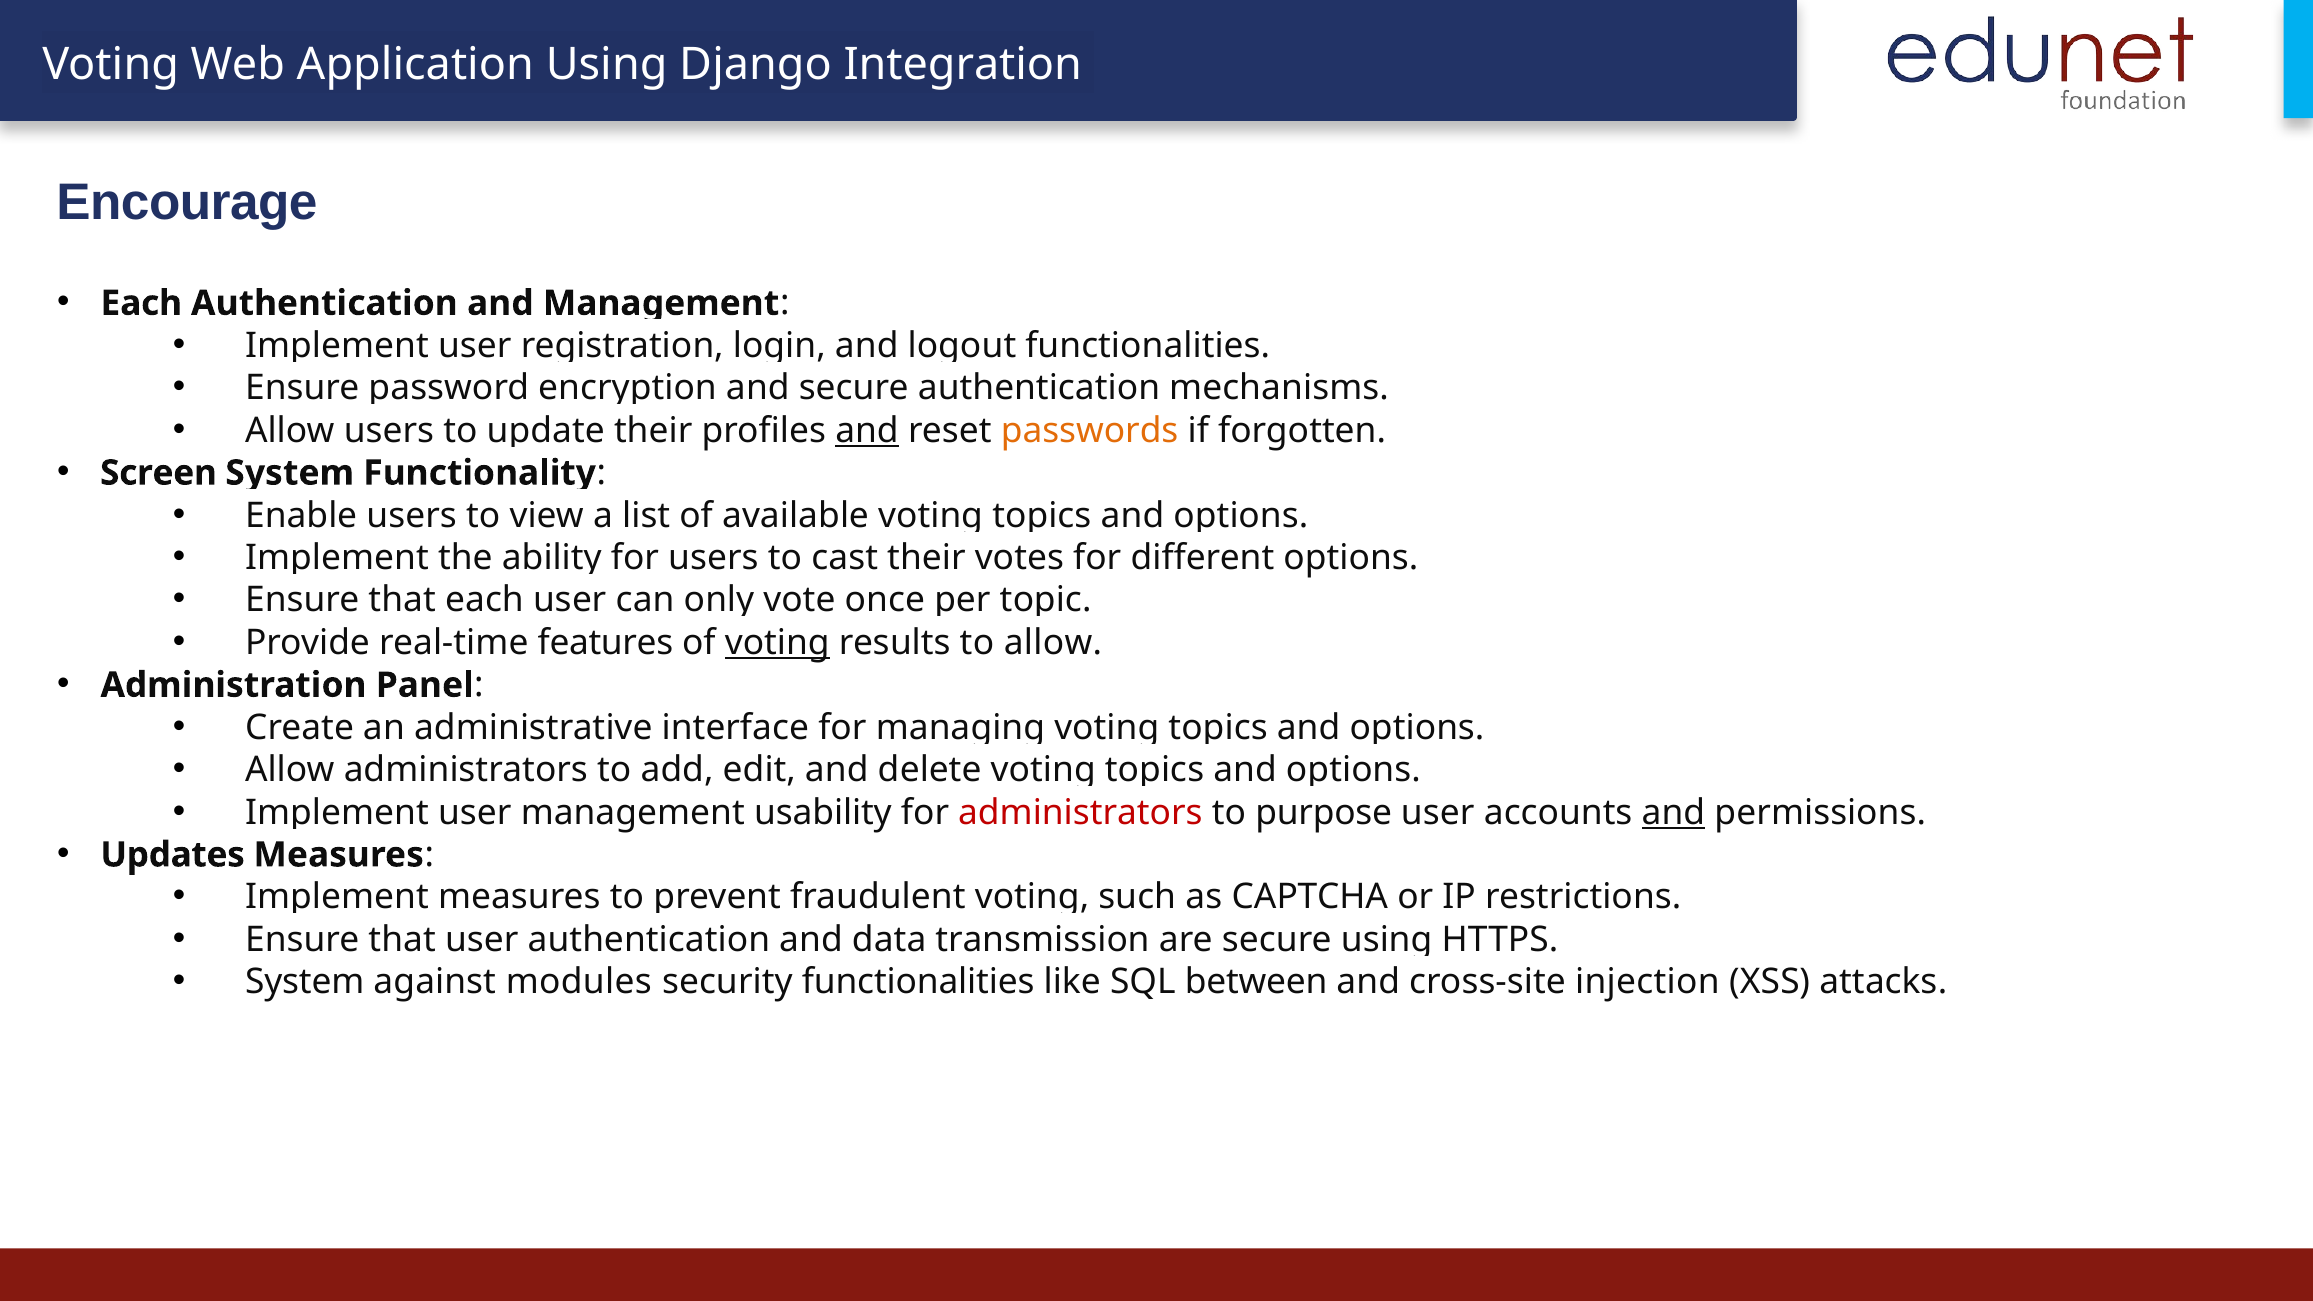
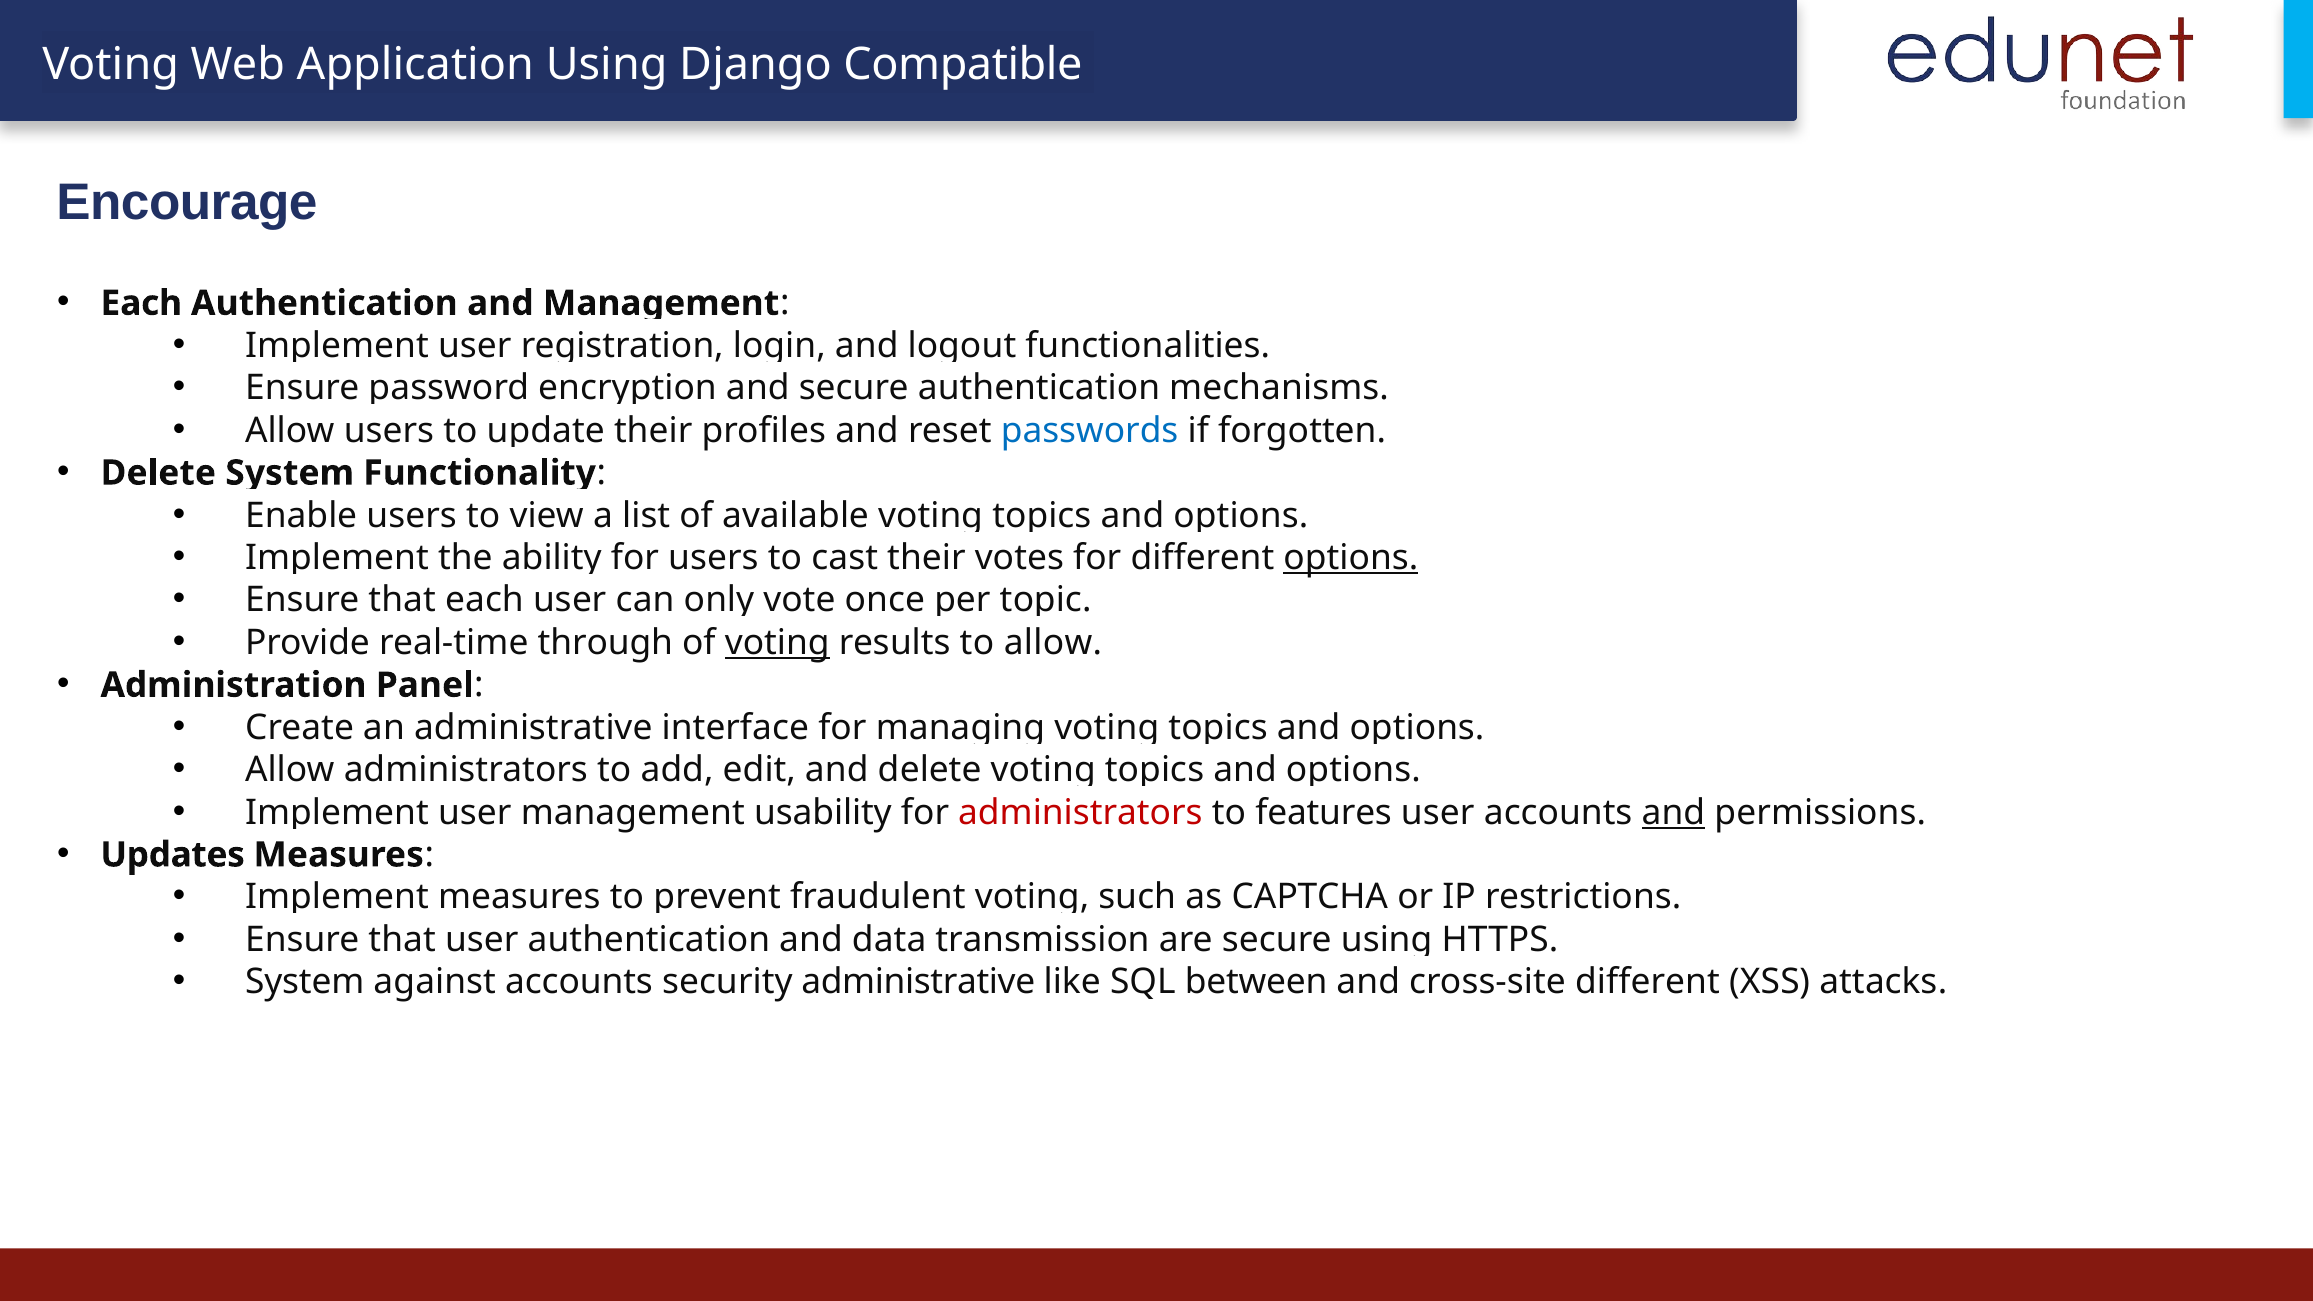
Integration: Integration -> Compatible (963, 64)
and underline: present -> none (867, 431)
passwords colour: orange -> blue (1090, 431)
Screen: Screen -> Delete (158, 473)
options underline: none -> present (1351, 558)
features: features -> through (605, 643)
purpose: purpose -> features (1324, 812)
against modules: modules -> accounts (579, 982)
security functionalities: functionalities -> administrative (918, 982)
cross-site injection: injection -> different (1647, 982)
